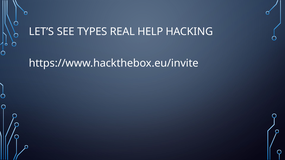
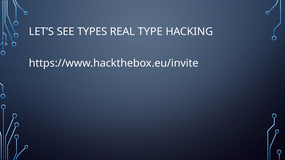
HELP: HELP -> TYPE (150, 32)
